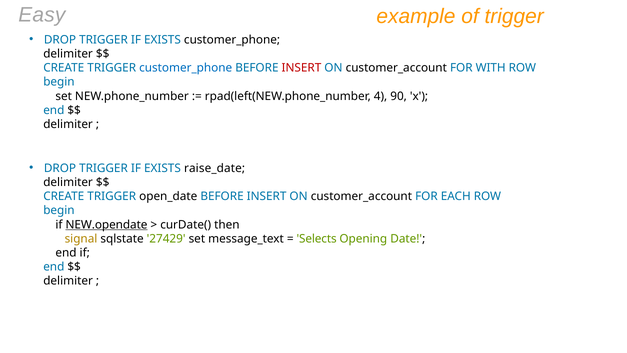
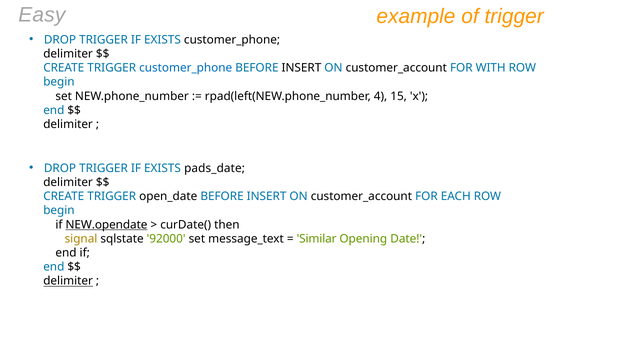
INSERT colour: red -> black (301, 68)
90: 90 -> 15 (399, 96)
raise_date: raise_date -> pads_date (215, 168)
27429: 27429 -> 92000 (166, 239)
Selects: Selects -> Similar (317, 239)
delimiter underline: none -> present (68, 281)
